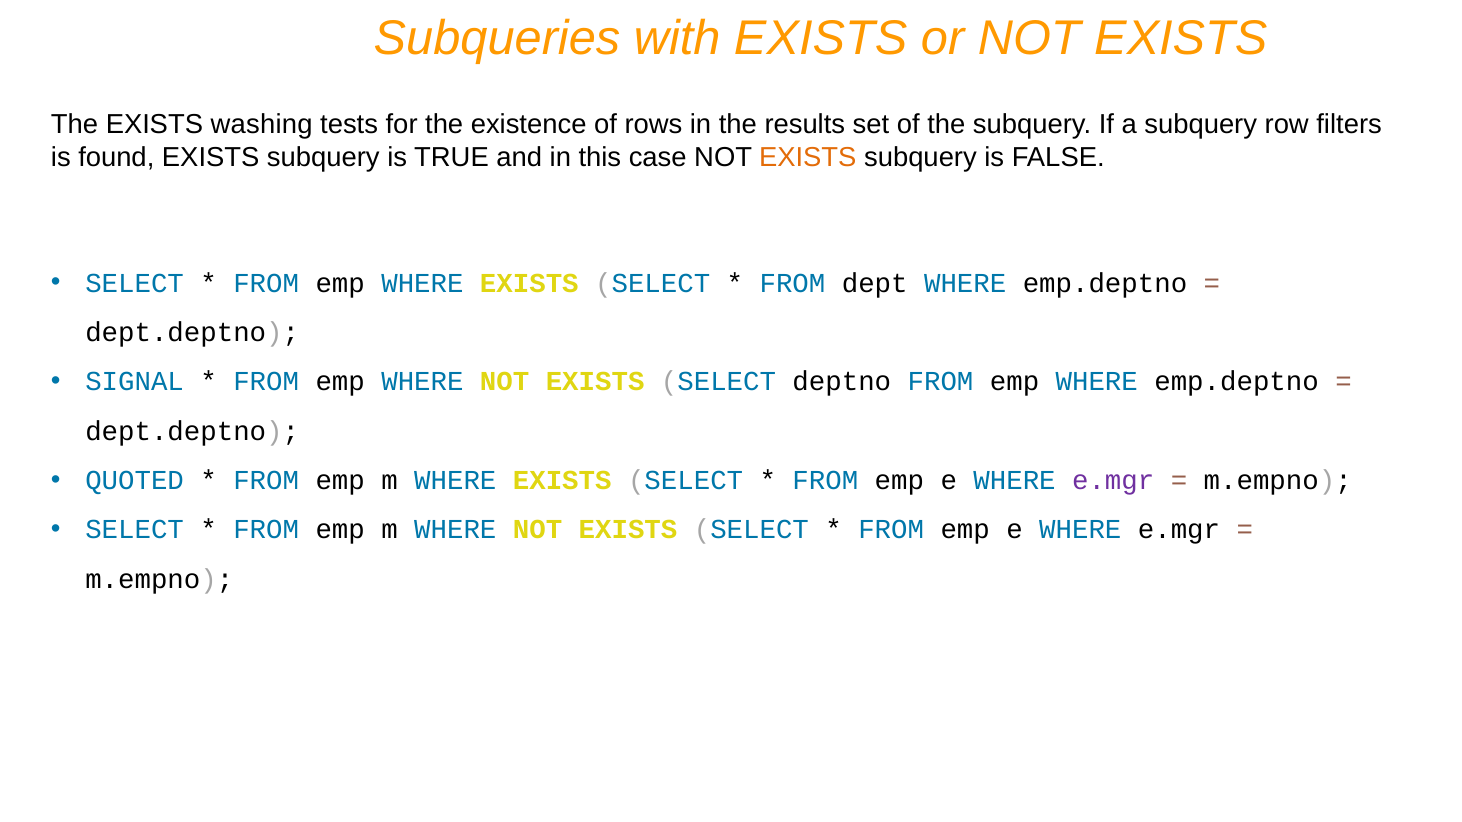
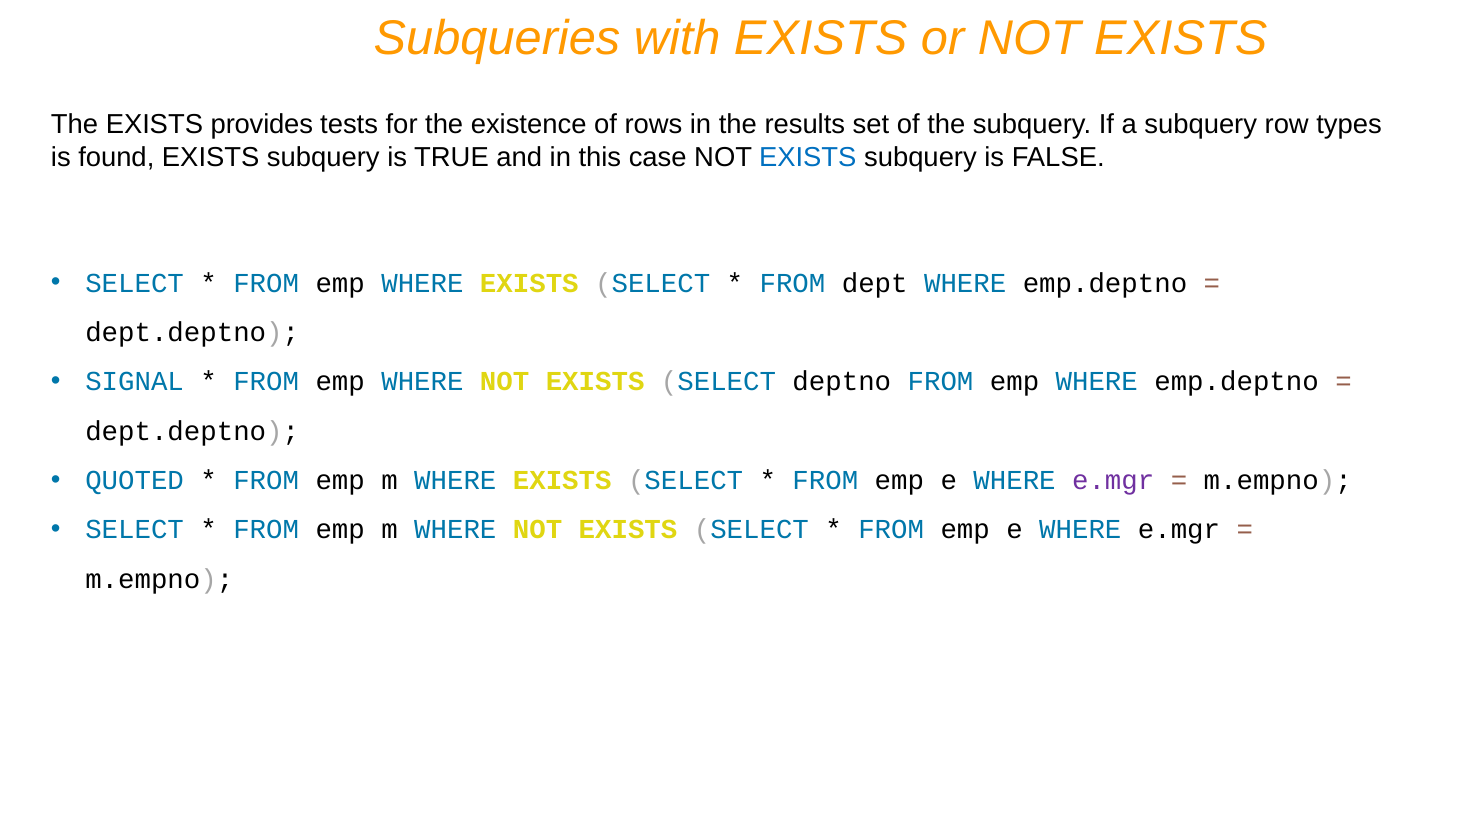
washing: washing -> provides (262, 124)
filters: filters -> types (1349, 124)
EXISTS colour: orange -> blue (808, 157)
